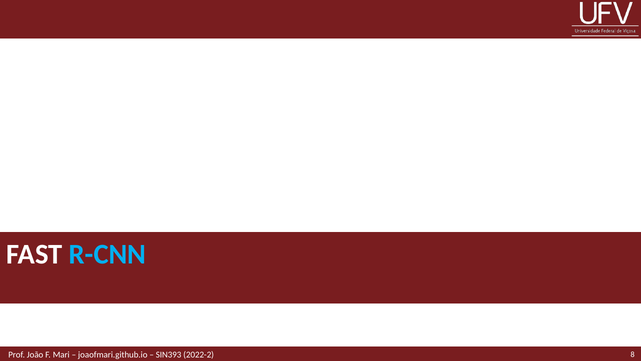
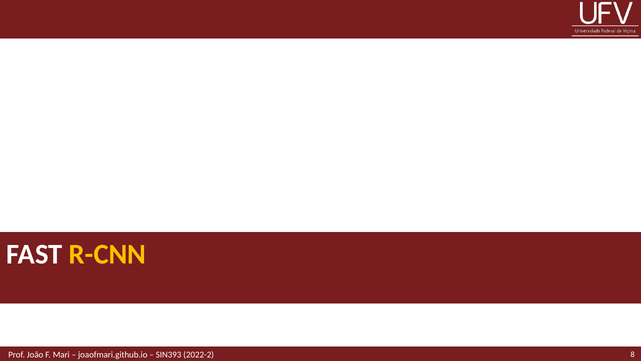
R-CNN colour: light blue -> yellow (108, 254)
